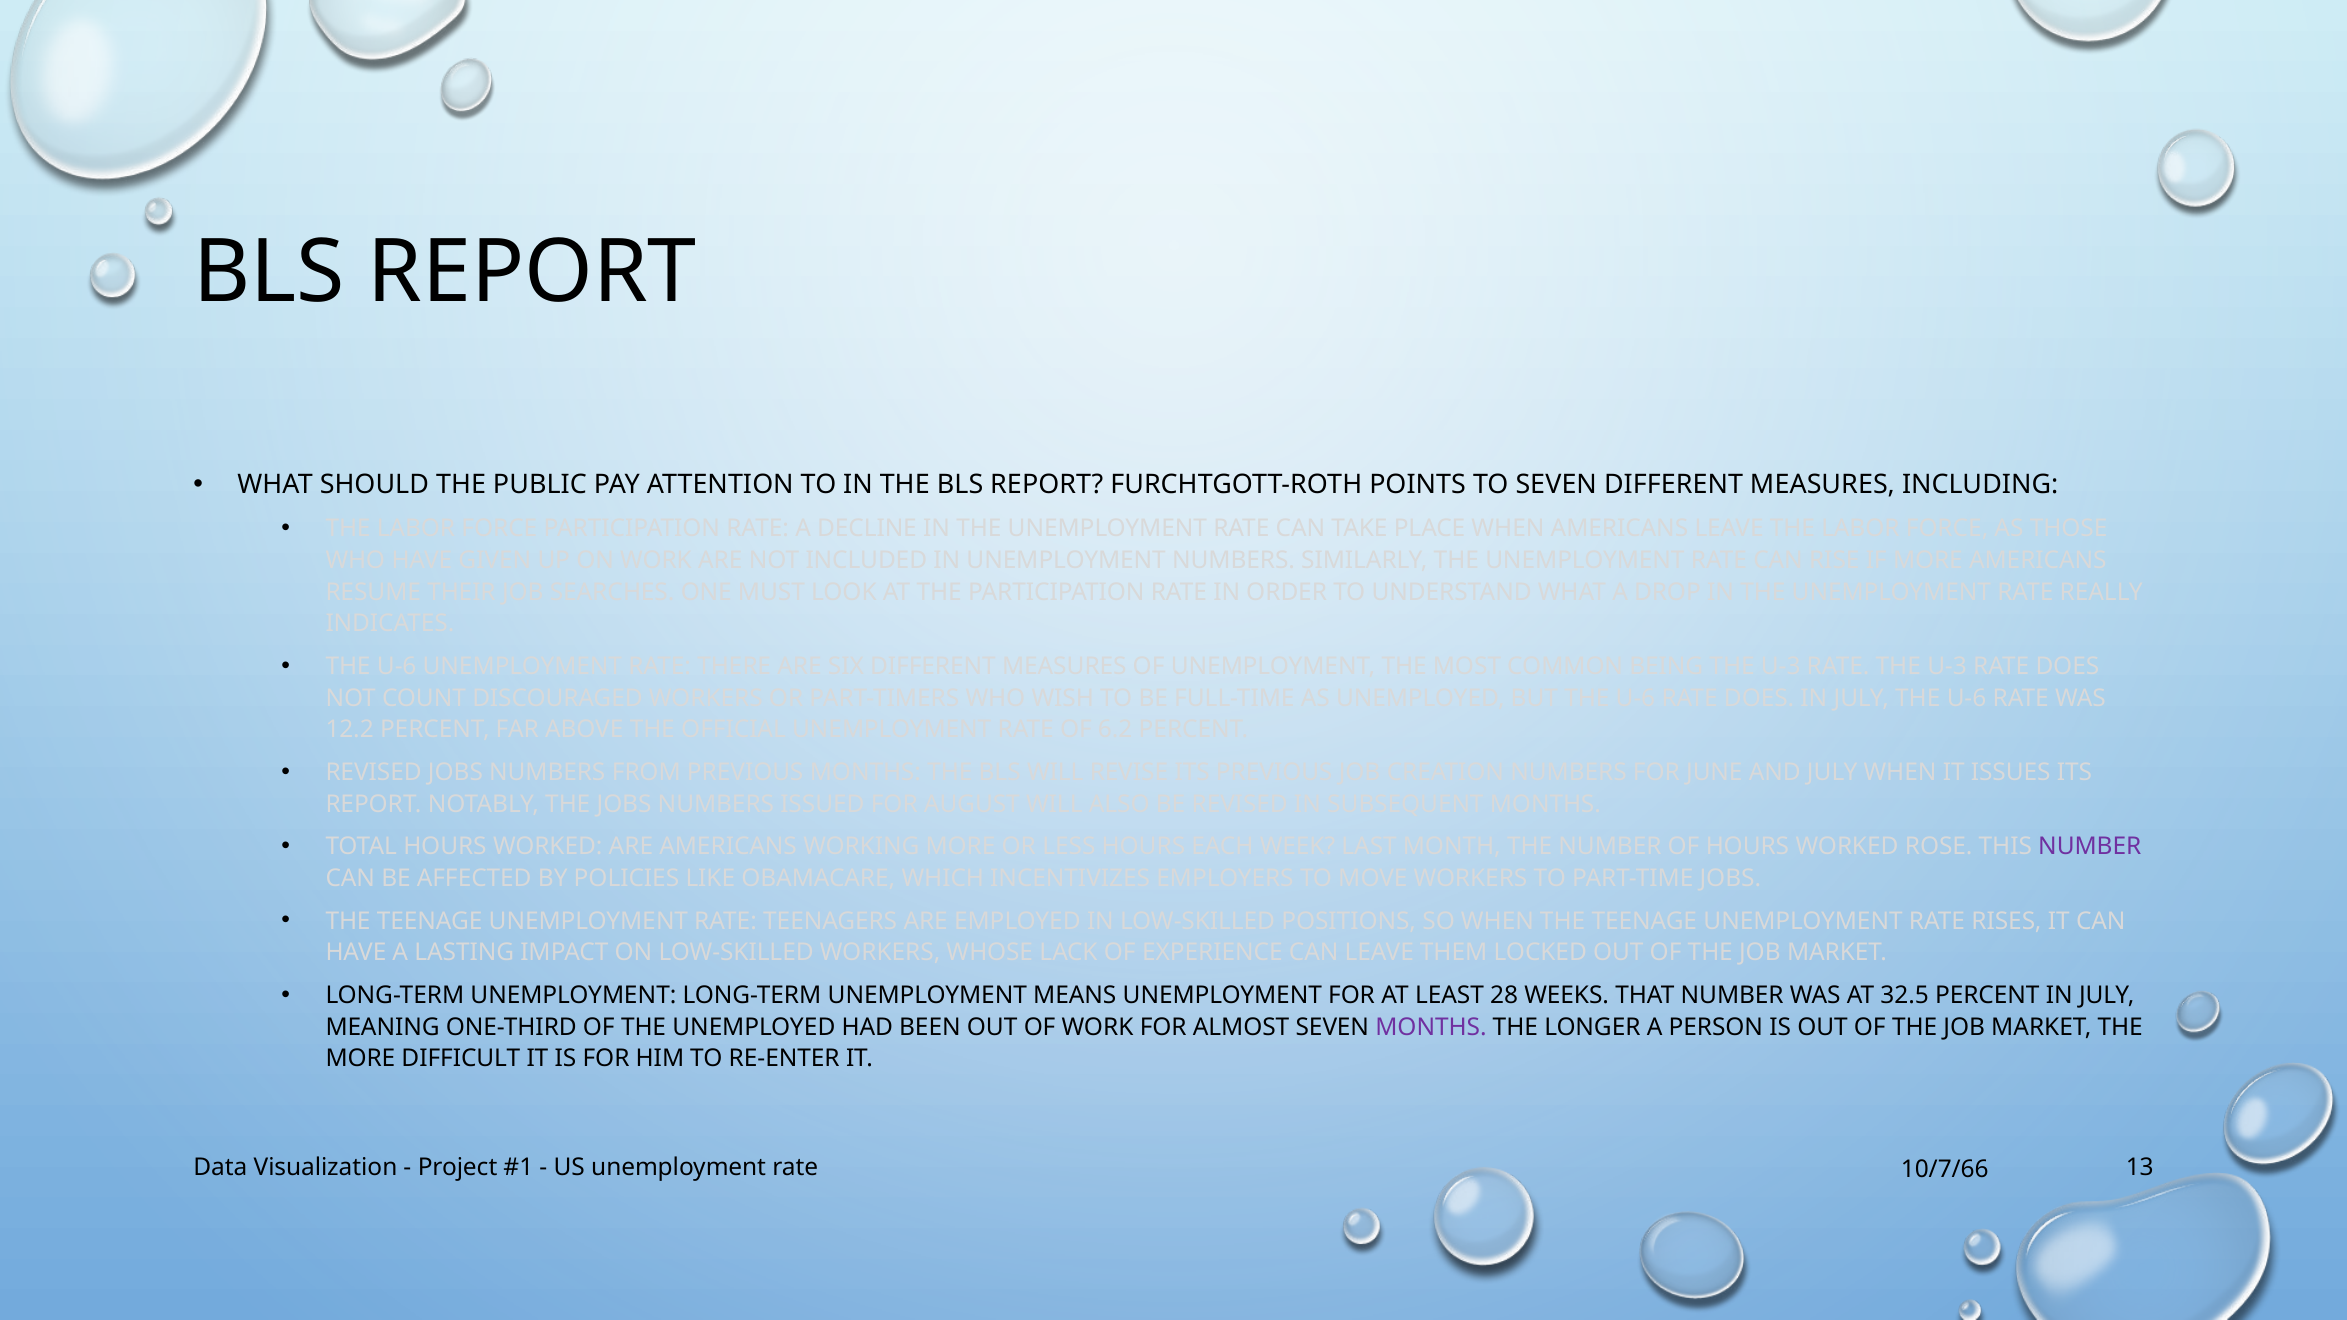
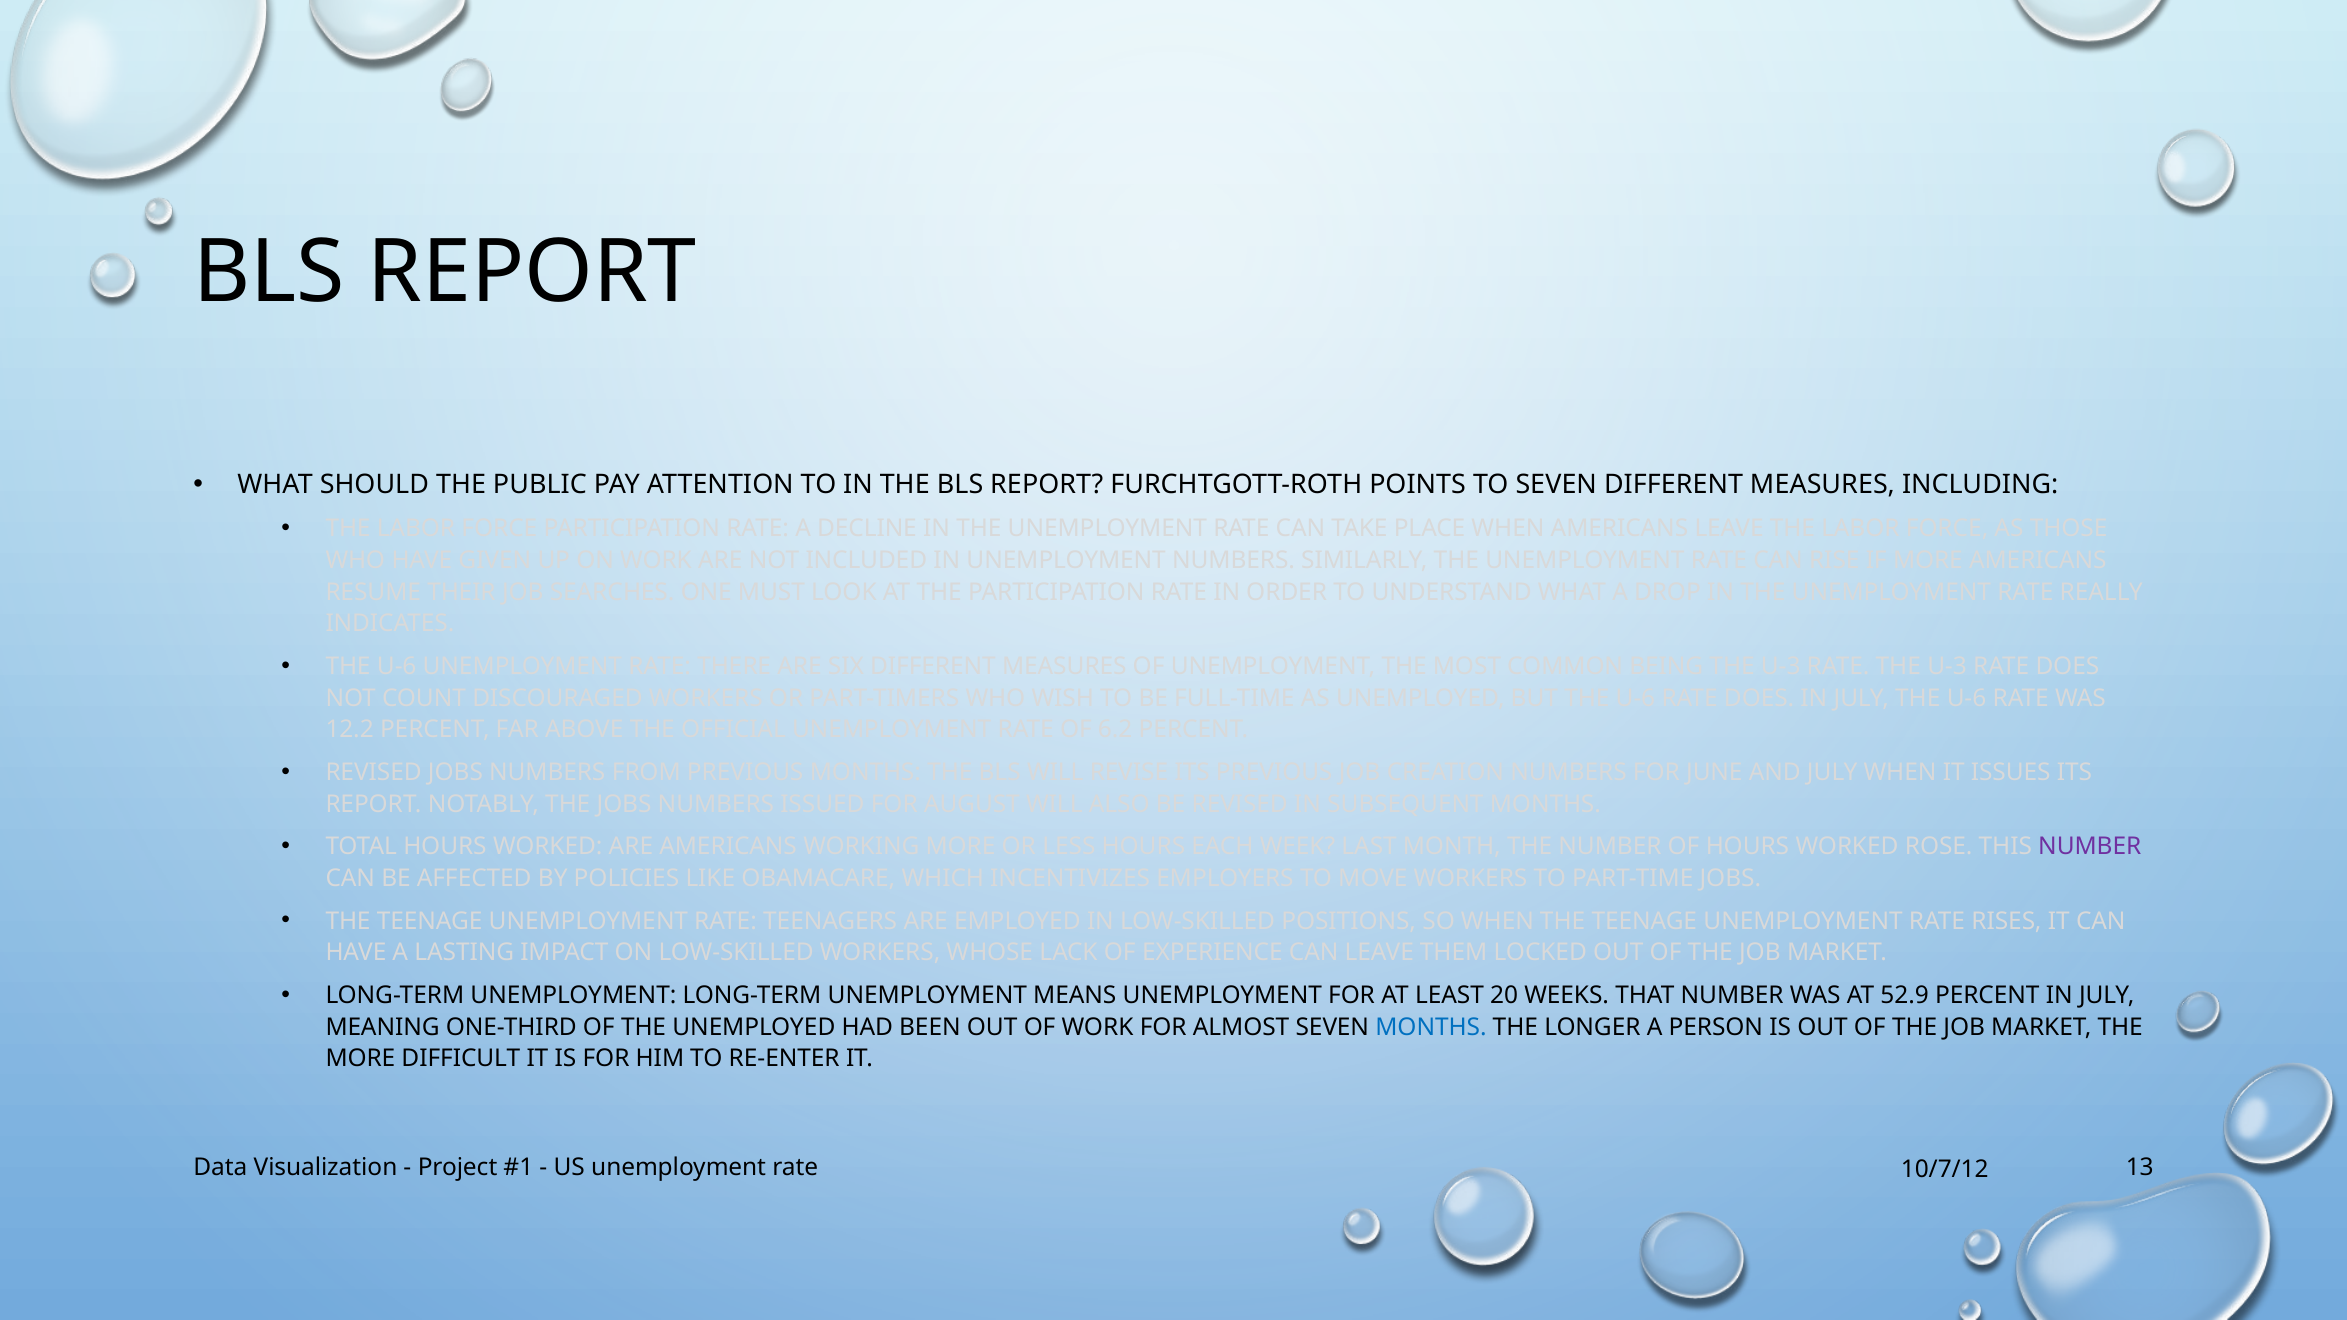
28: 28 -> 20 (1504, 995)
32.5: 32.5 -> 52.9 (1905, 995)
MONTHS colour: purple -> blue (1431, 1027)
10/7/66: 10/7/66 -> 10/7/12 (1945, 1169)
